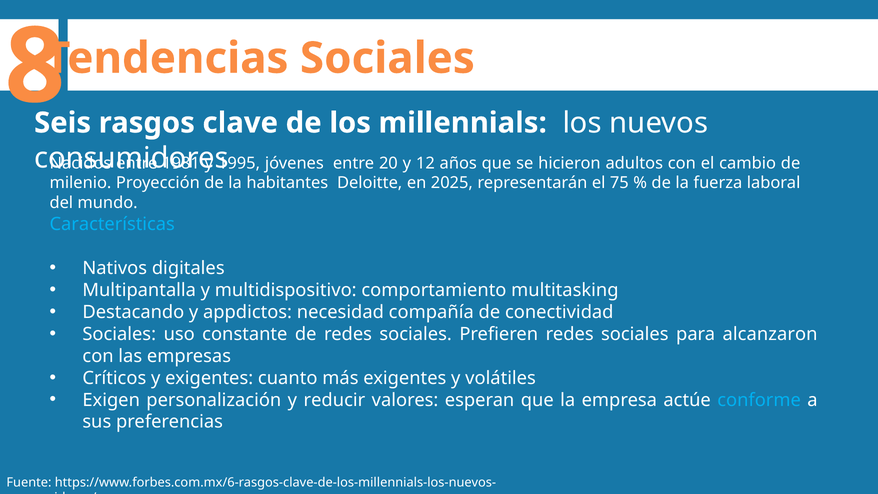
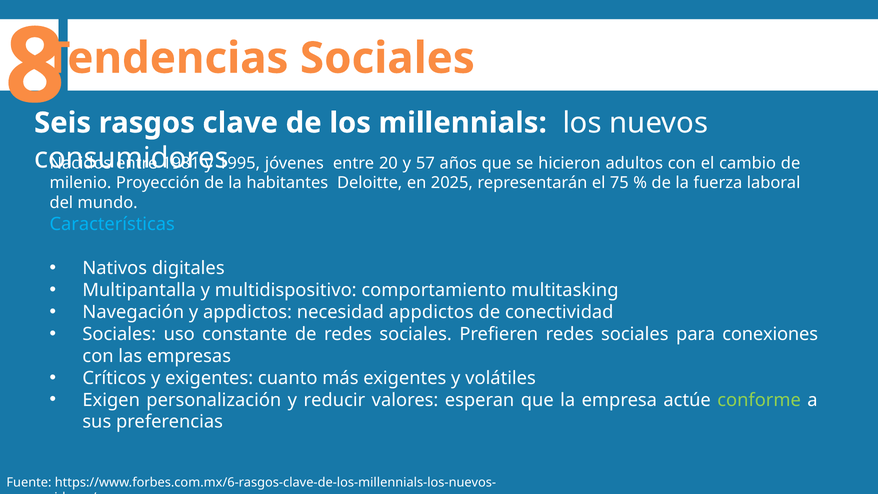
12: 12 -> 57 (425, 163)
Destacando: Destacando -> Navegación (133, 312)
necesidad compañía: compañía -> appdictos (431, 312)
alcanzaron: alcanzaron -> conexiones (770, 334)
conforme colour: light blue -> light green (759, 400)
